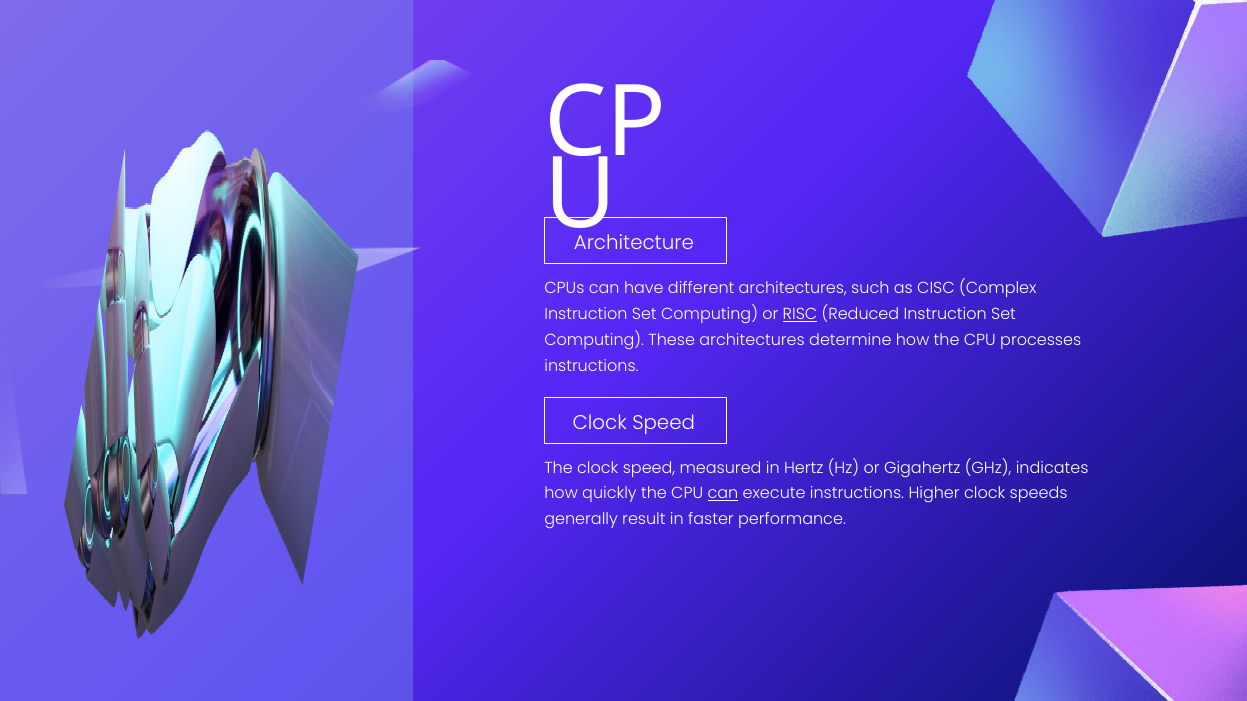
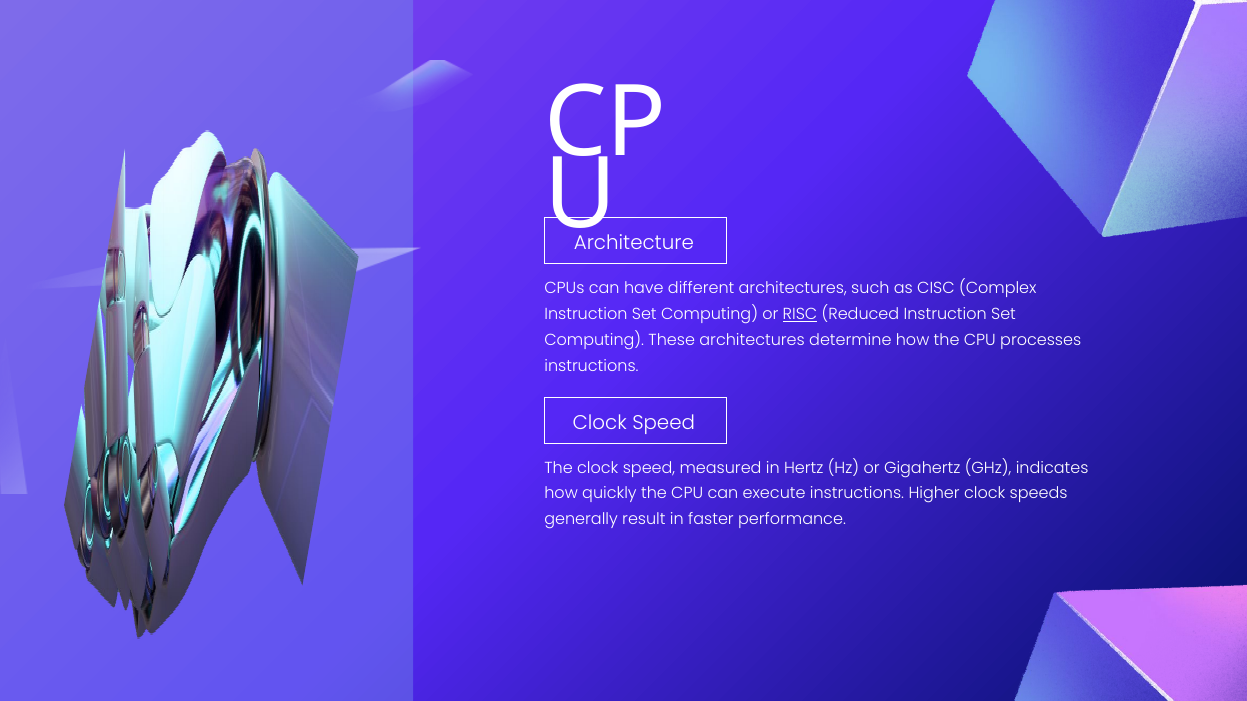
can underline: present -> none (723, 494)
